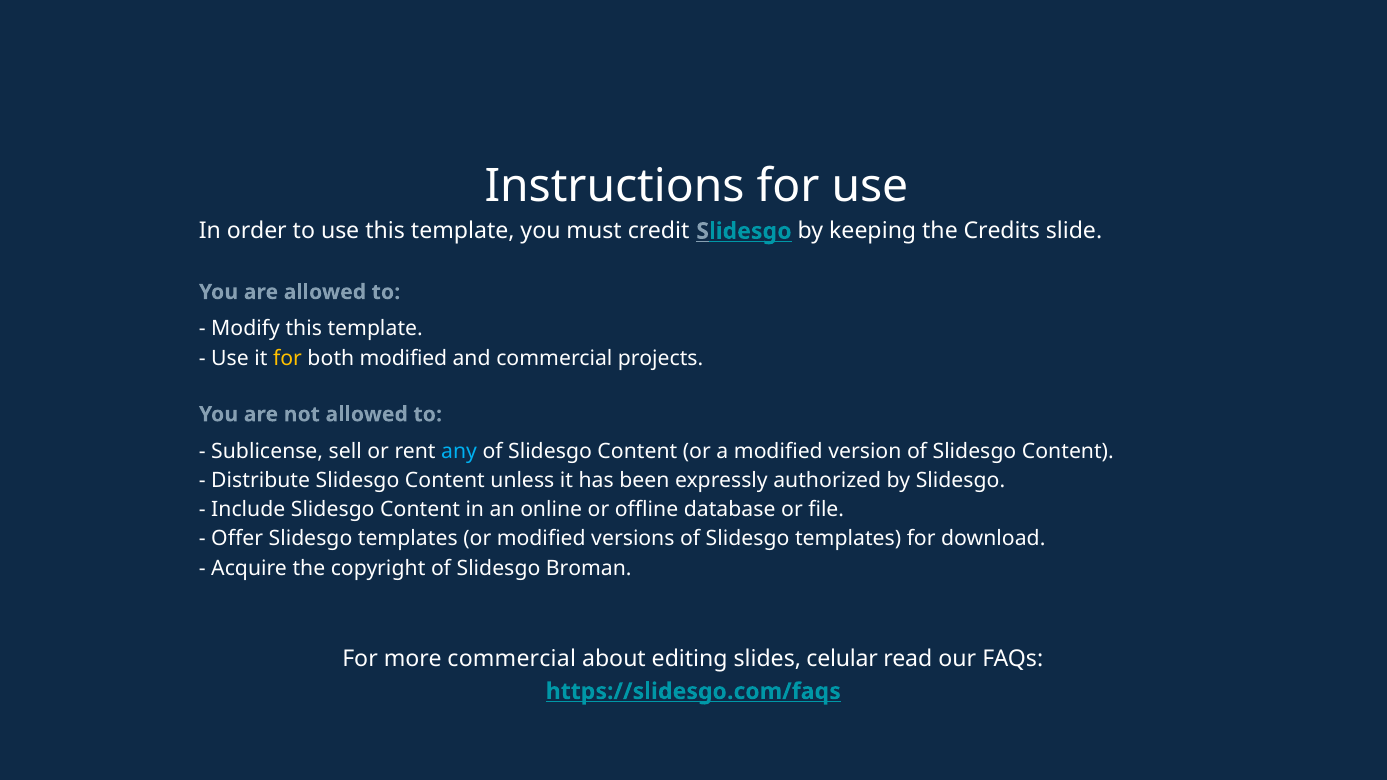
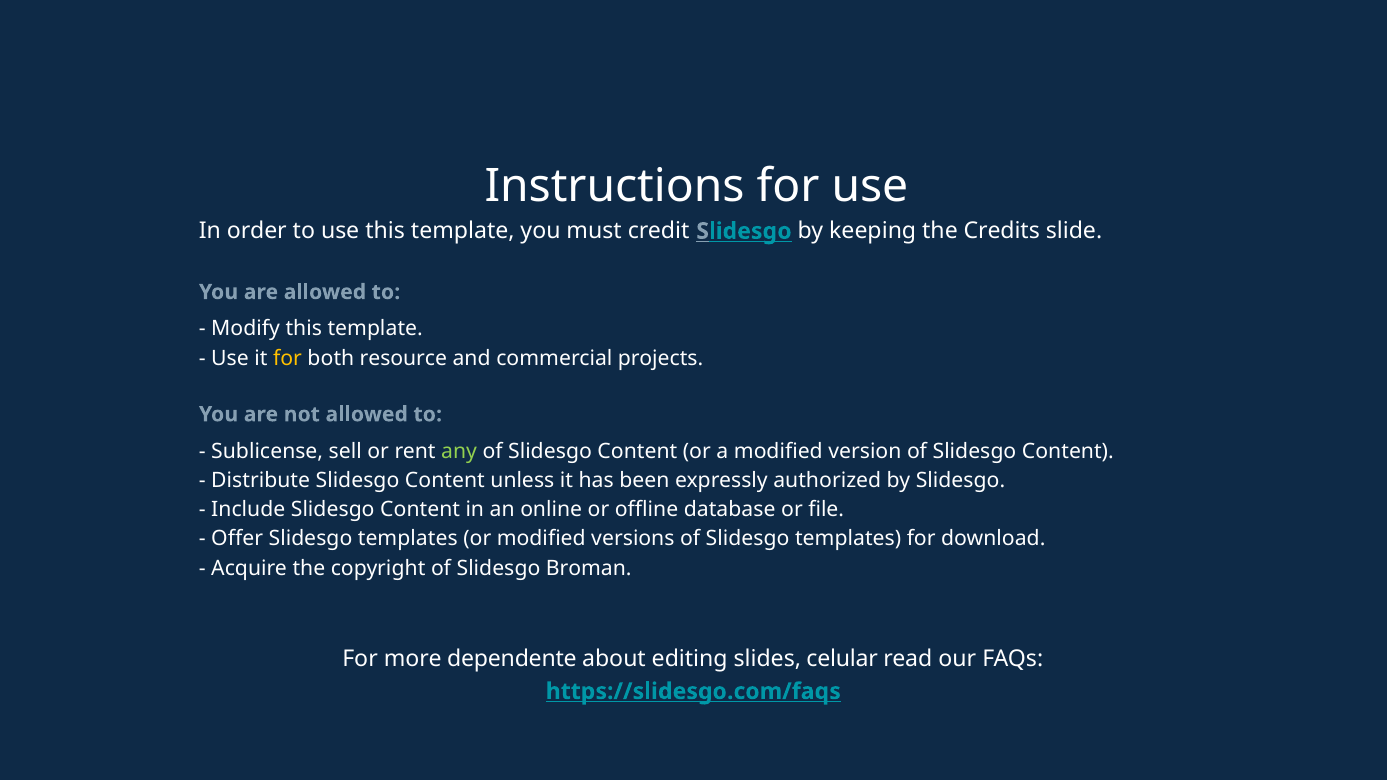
both modified: modified -> resource (403, 358)
any colour: light blue -> light green (459, 451)
more commercial: commercial -> dependente (512, 659)
